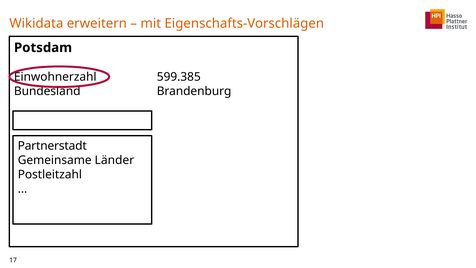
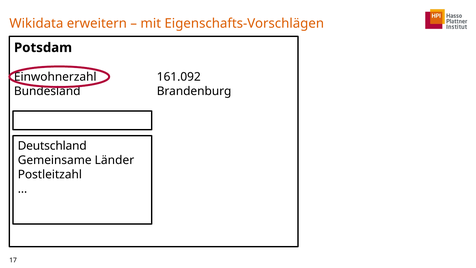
599.385: 599.385 -> 161.092 (179, 77)
Partnerstadt: Partnerstadt -> Deutschland (52, 146)
